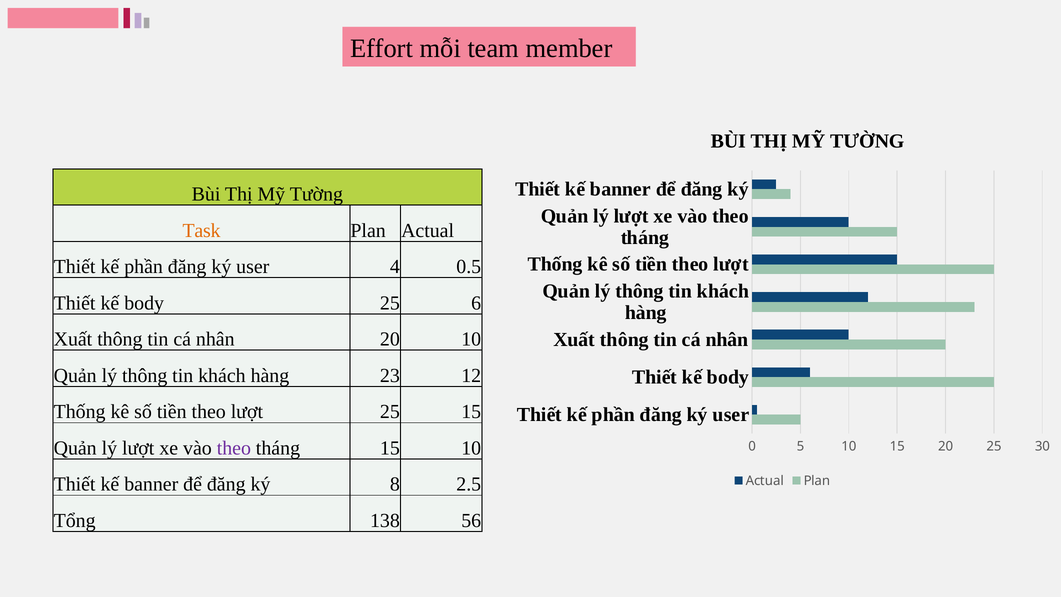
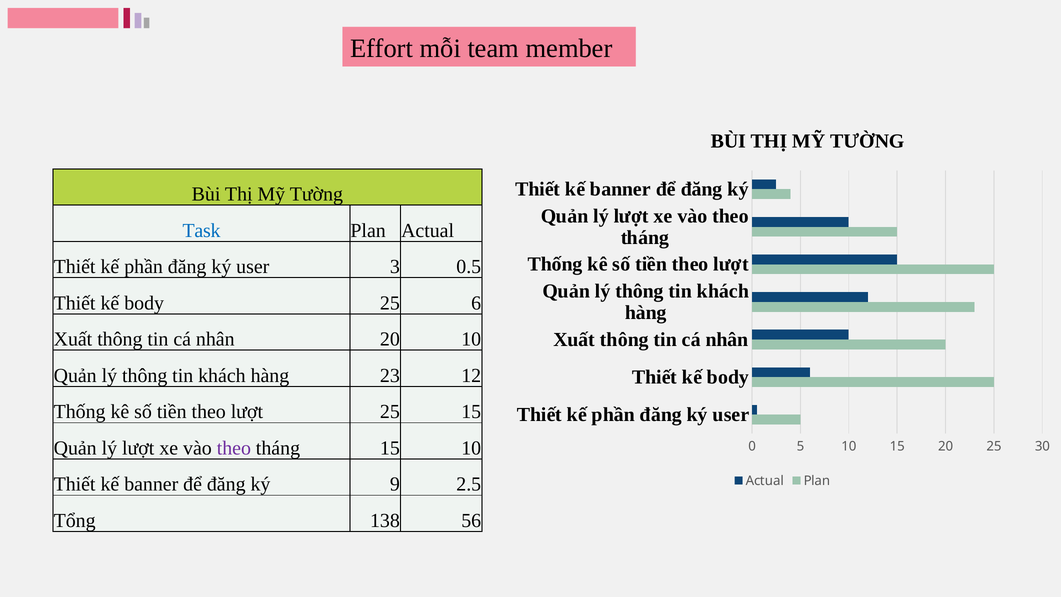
Task colour: orange -> blue (202, 231)
4: 4 -> 3 (395, 267)
8: 8 -> 9 (395, 484)
